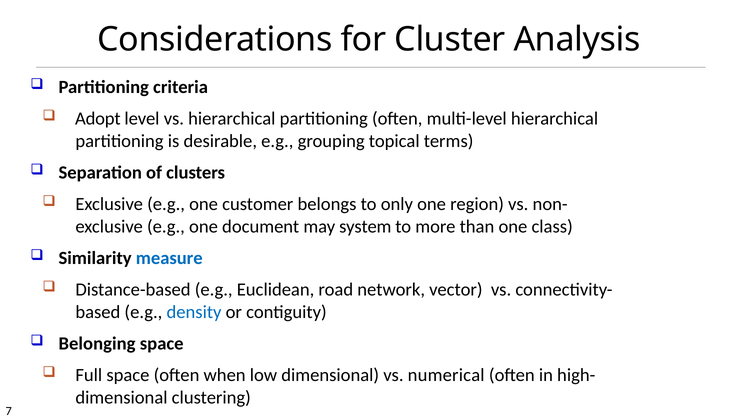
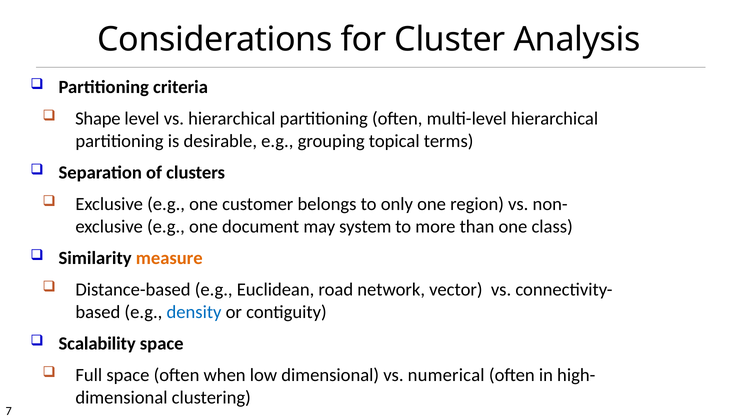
Adopt: Adopt -> Shape (98, 119)
measure colour: blue -> orange (169, 258)
Belonging: Belonging -> Scalability (97, 344)
